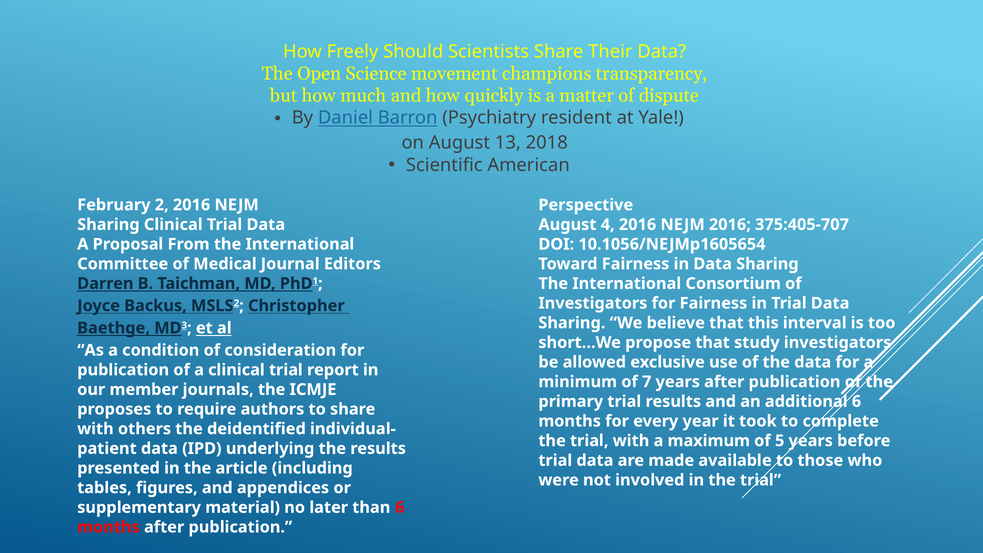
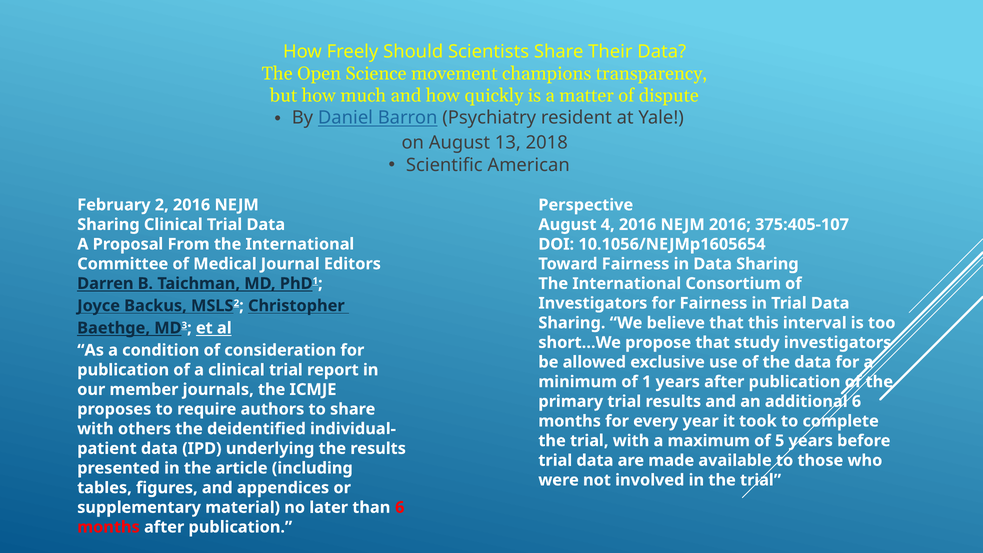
375:405-707: 375:405-707 -> 375:405-107 (802, 225)
7: 7 -> 1 (647, 382)
